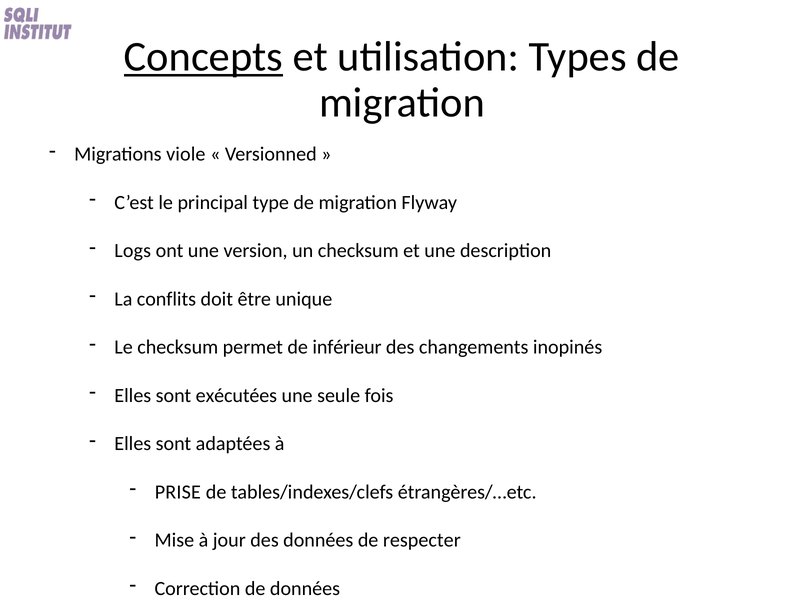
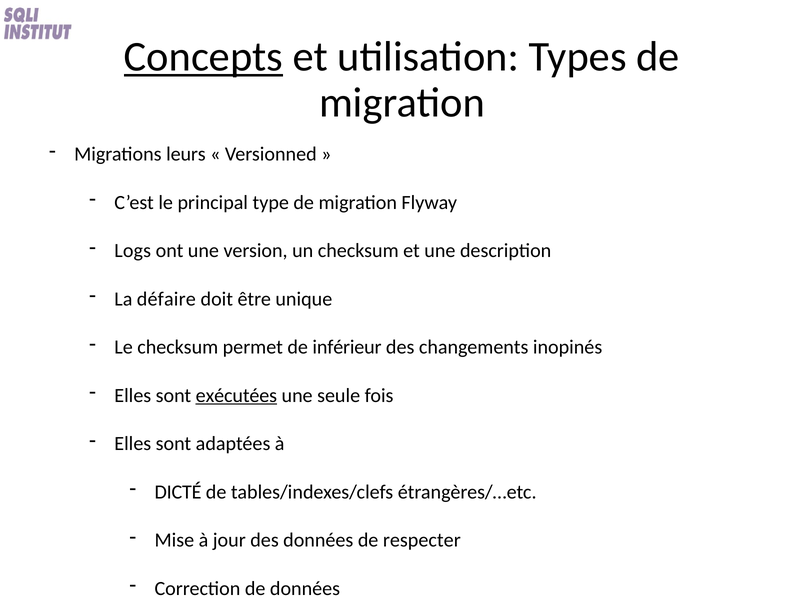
viole: viole -> leurs (186, 154)
conflits: conflits -> défaire (166, 299)
exécutées underline: none -> present (236, 395)
PRISE: PRISE -> DICTÉ (178, 492)
